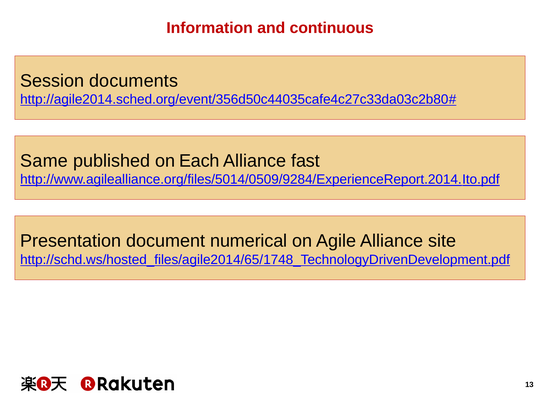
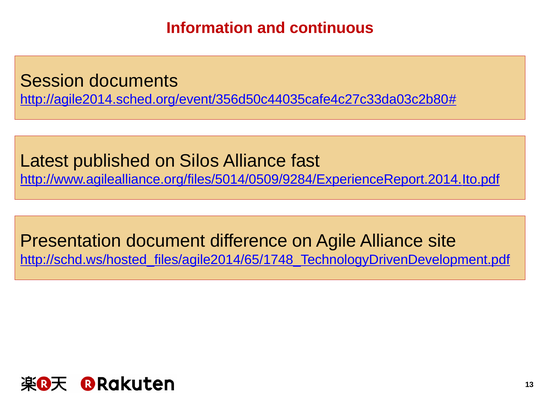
Same: Same -> Latest (44, 161)
Each: Each -> Silos (199, 161)
numerical: numerical -> difference (249, 241)
